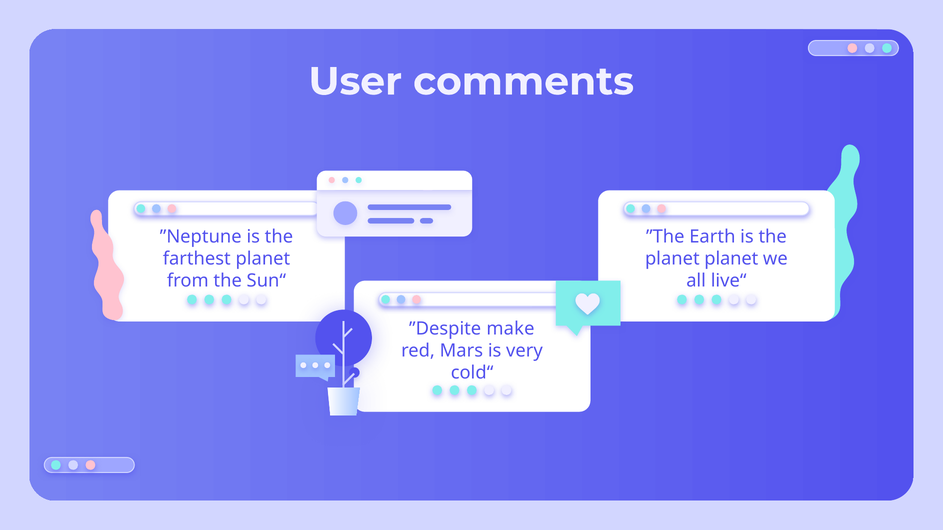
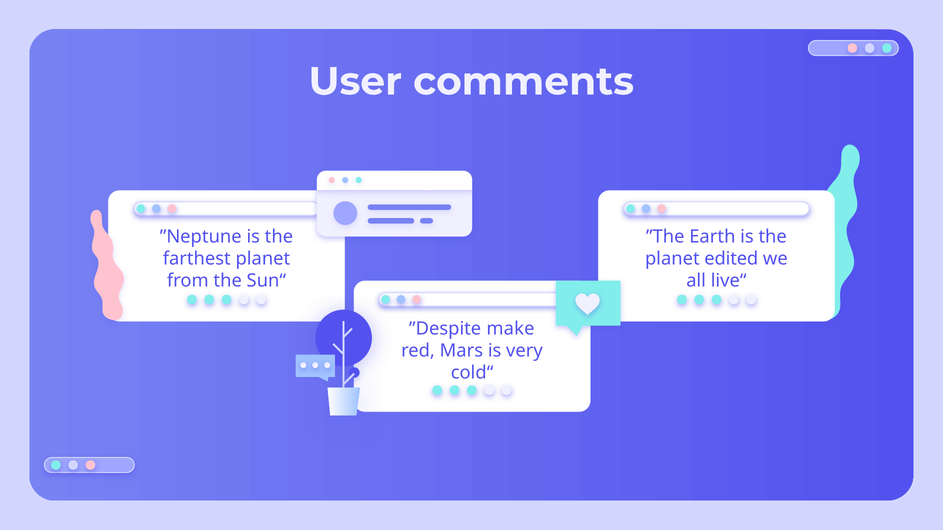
planet planet: planet -> edited (731, 259)
